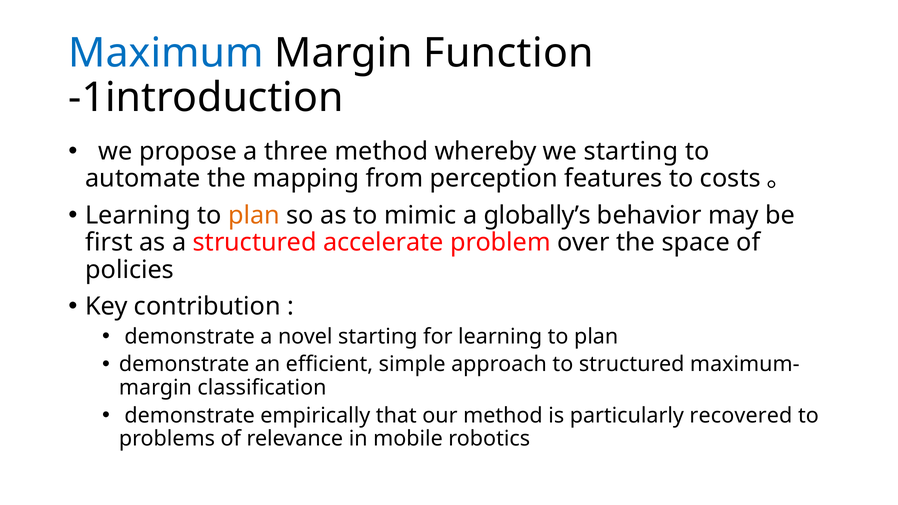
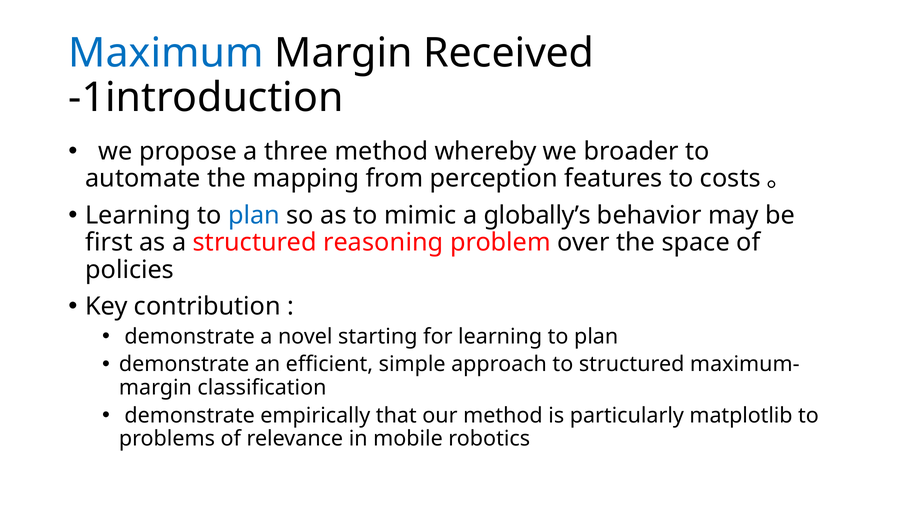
Function: Function -> Received (509, 53)
we starting: starting -> broader (631, 151)
plan colour: orange -> blue (254, 215)
accelerate: accelerate -> reasoning (383, 243)
recovered: recovered -> matplotlib (741, 416)
